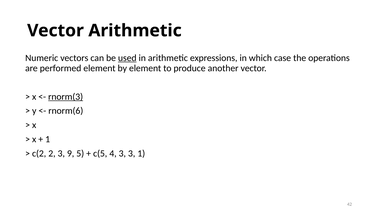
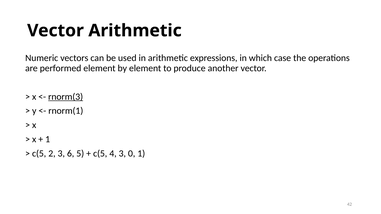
used underline: present -> none (127, 58)
rnorm(6: rnorm(6 -> rnorm(1 (66, 111)
c(2: c(2 -> c(5 (39, 154)
9: 9 -> 6 (71, 154)
3 3: 3 -> 0 (132, 154)
